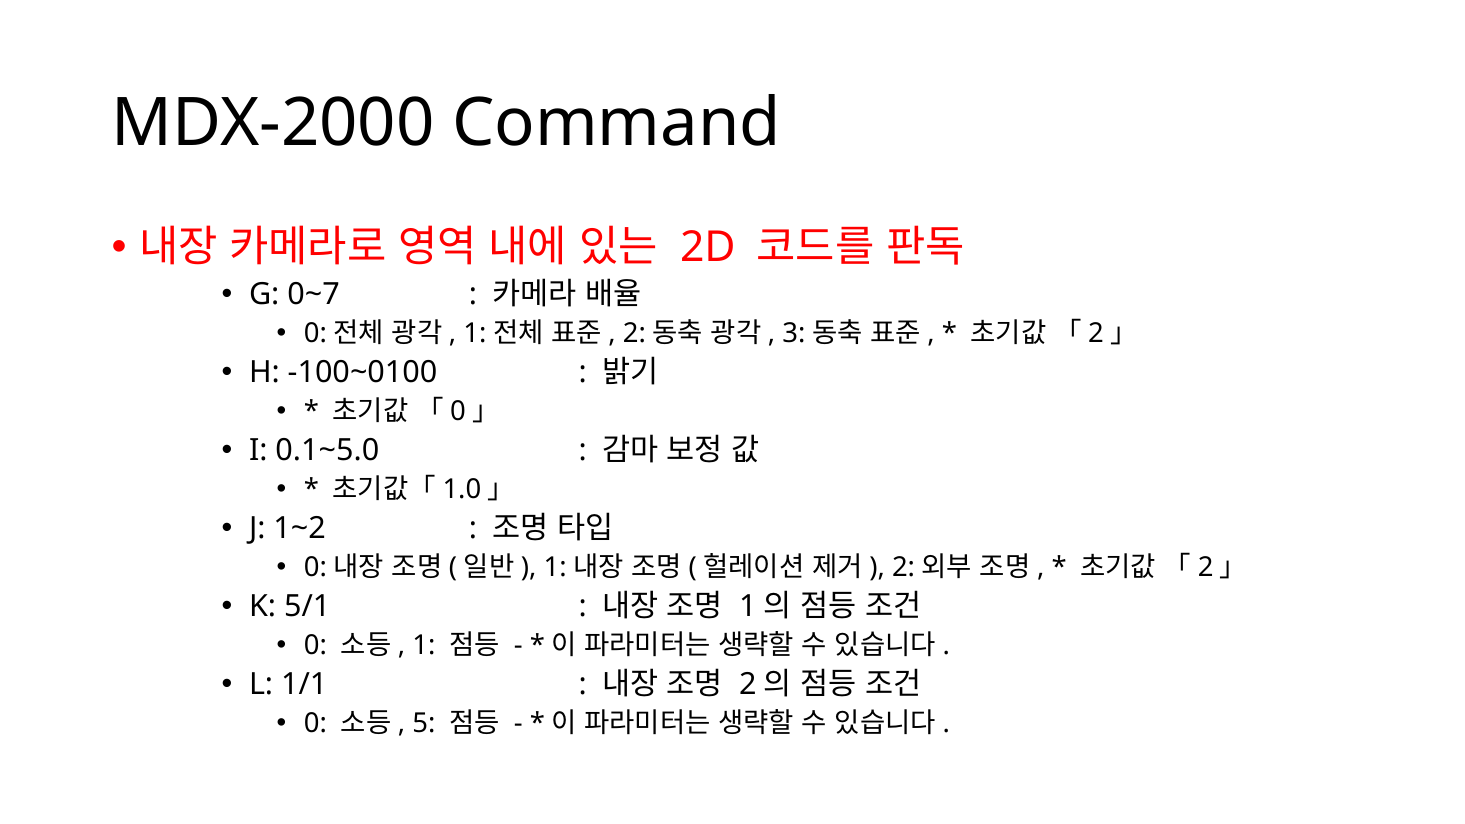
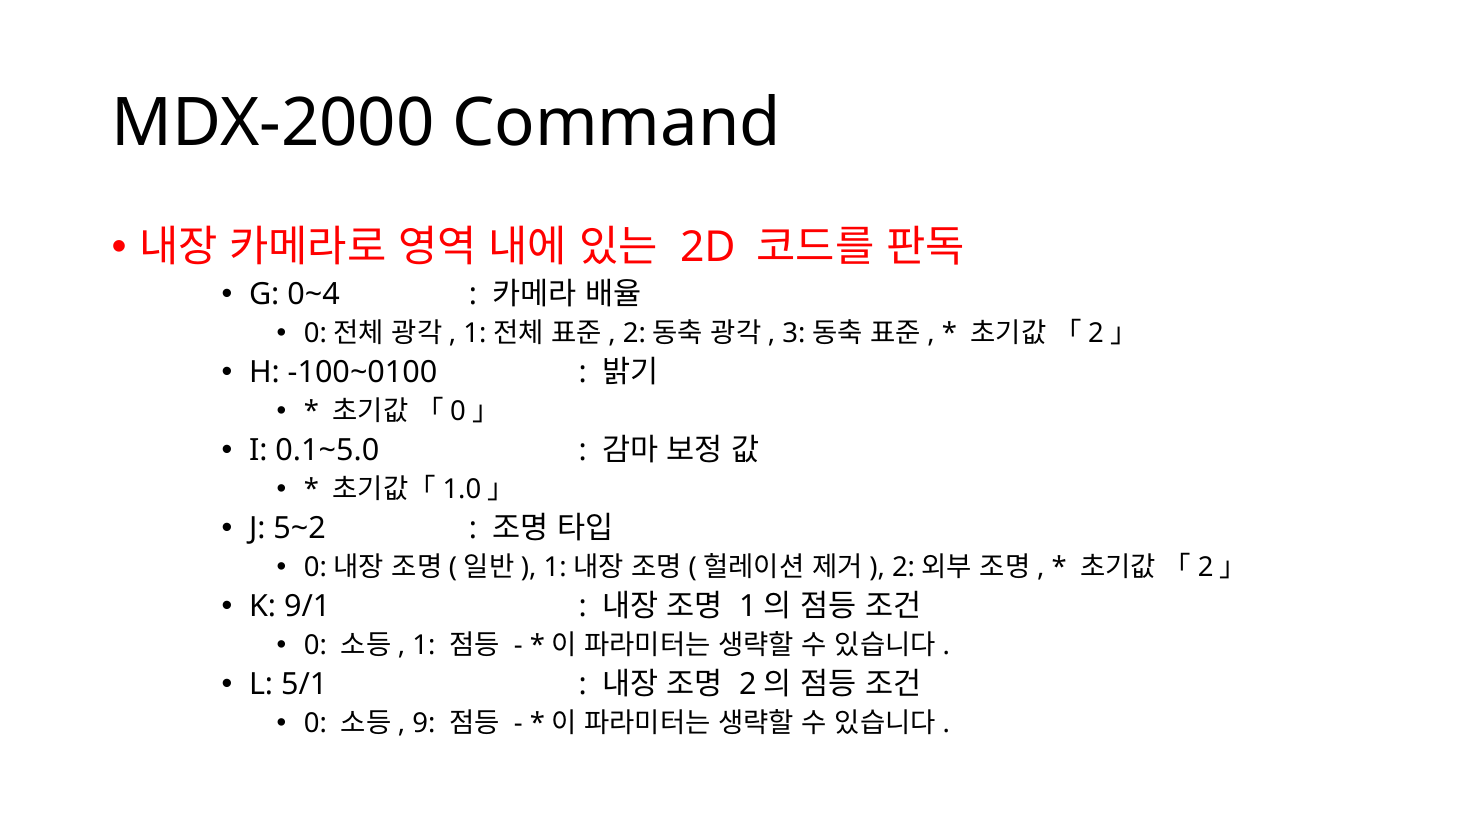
0~7: 0~7 -> 0~4 (314, 295)
1~2: 1~2 -> 5~2 (300, 529)
5/1: 5/1 -> 9/1 (307, 607)
1/1: 1/1 -> 5/1 (304, 684)
5: 5 -> 9 (424, 723)
